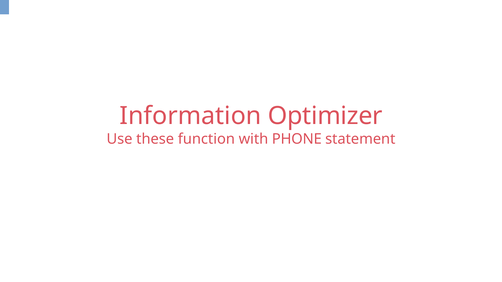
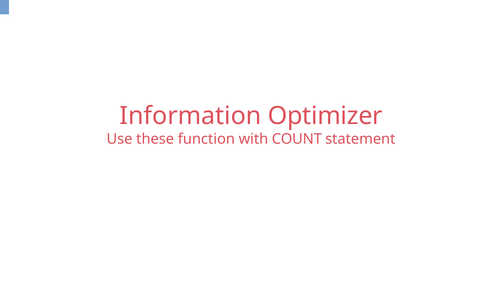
PHONE: PHONE -> COUNT (297, 139)
